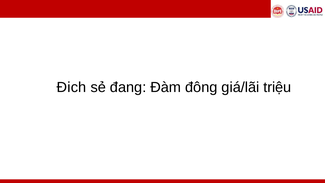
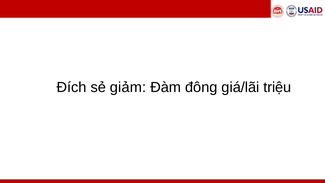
Đich: Đich -> Đích (72, 87)
đang: đang -> giảm (128, 87)
